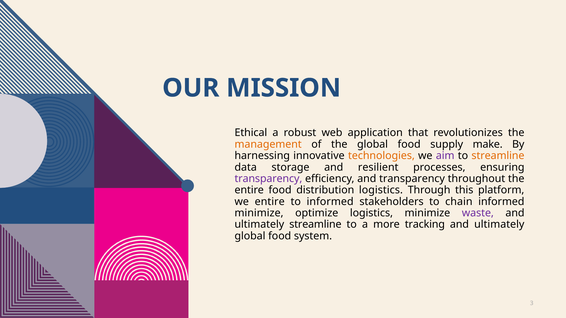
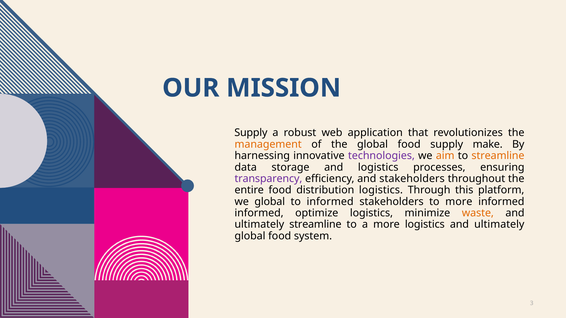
Ethical: Ethical -> Supply (251, 133)
technologies colour: orange -> purple (381, 156)
aim colour: purple -> orange (445, 156)
and resilient: resilient -> logistics (378, 167)
and transparency: transparency -> stakeholders (412, 179)
we entire: entire -> global (270, 202)
to chain: chain -> more (459, 202)
minimize: minimize -> informed (259, 213)
waste colour: purple -> orange (478, 213)
more tracking: tracking -> logistics (425, 225)
